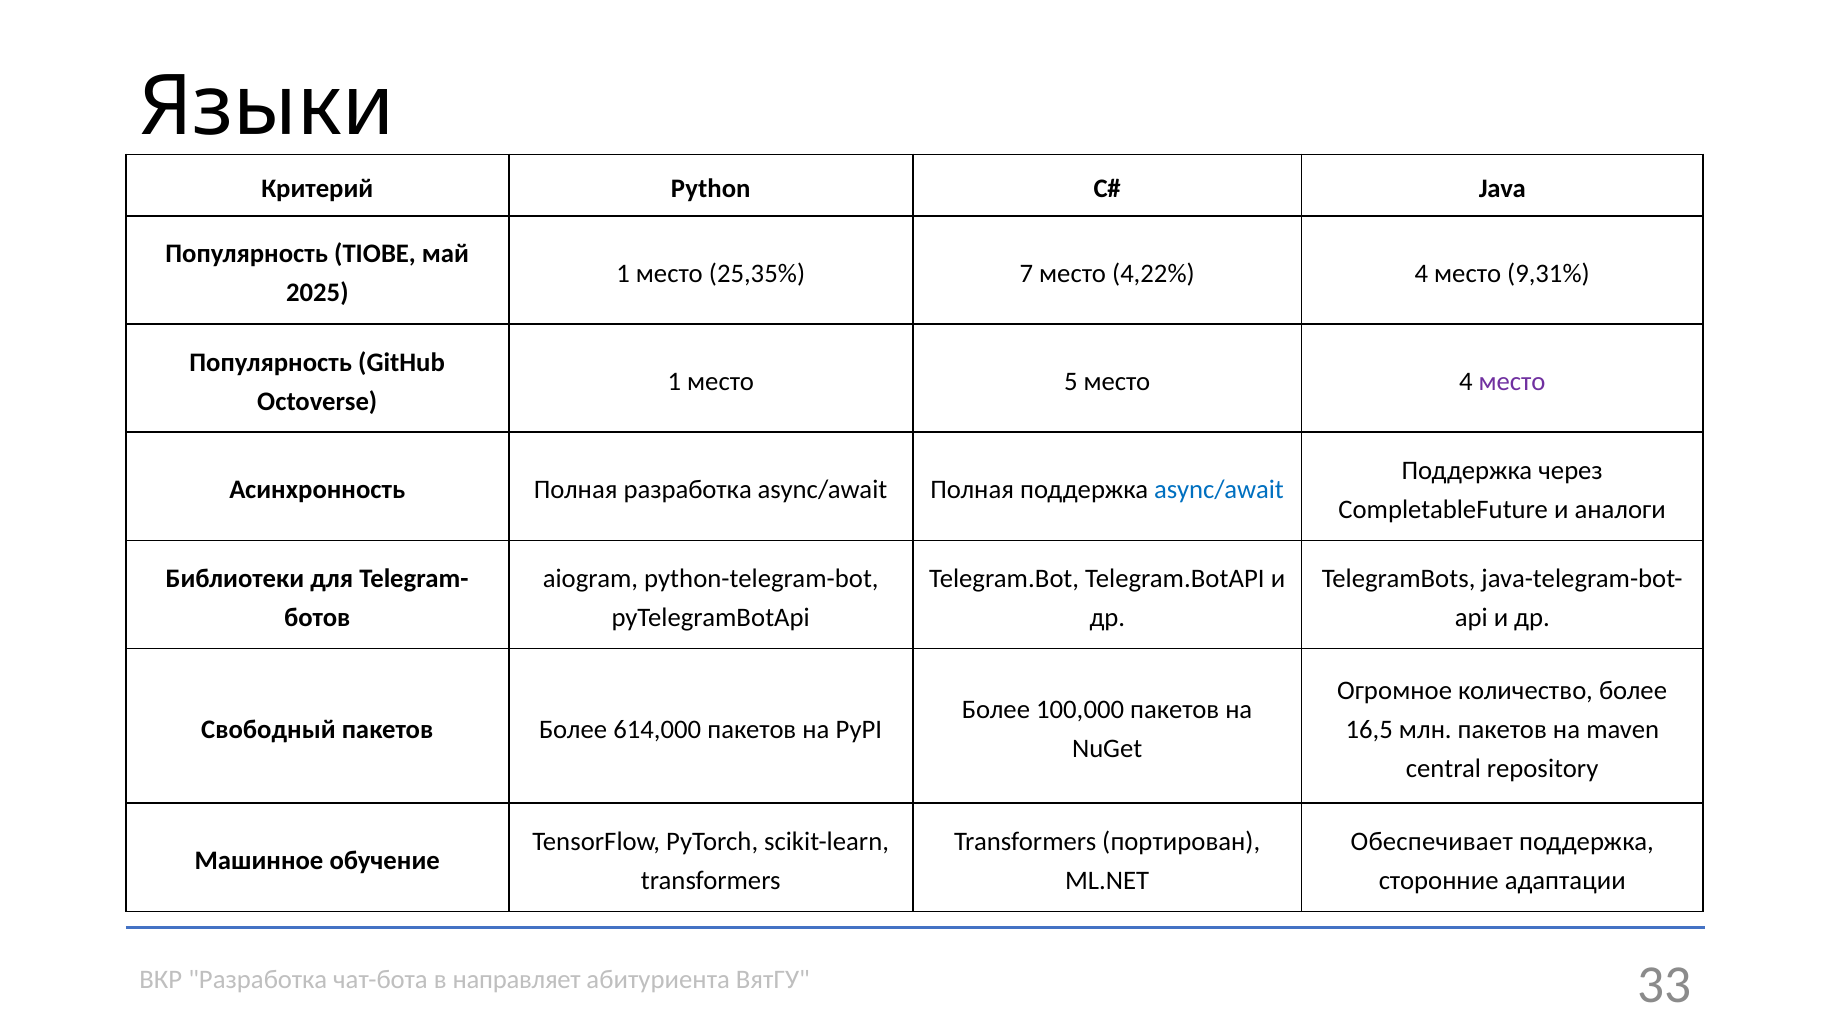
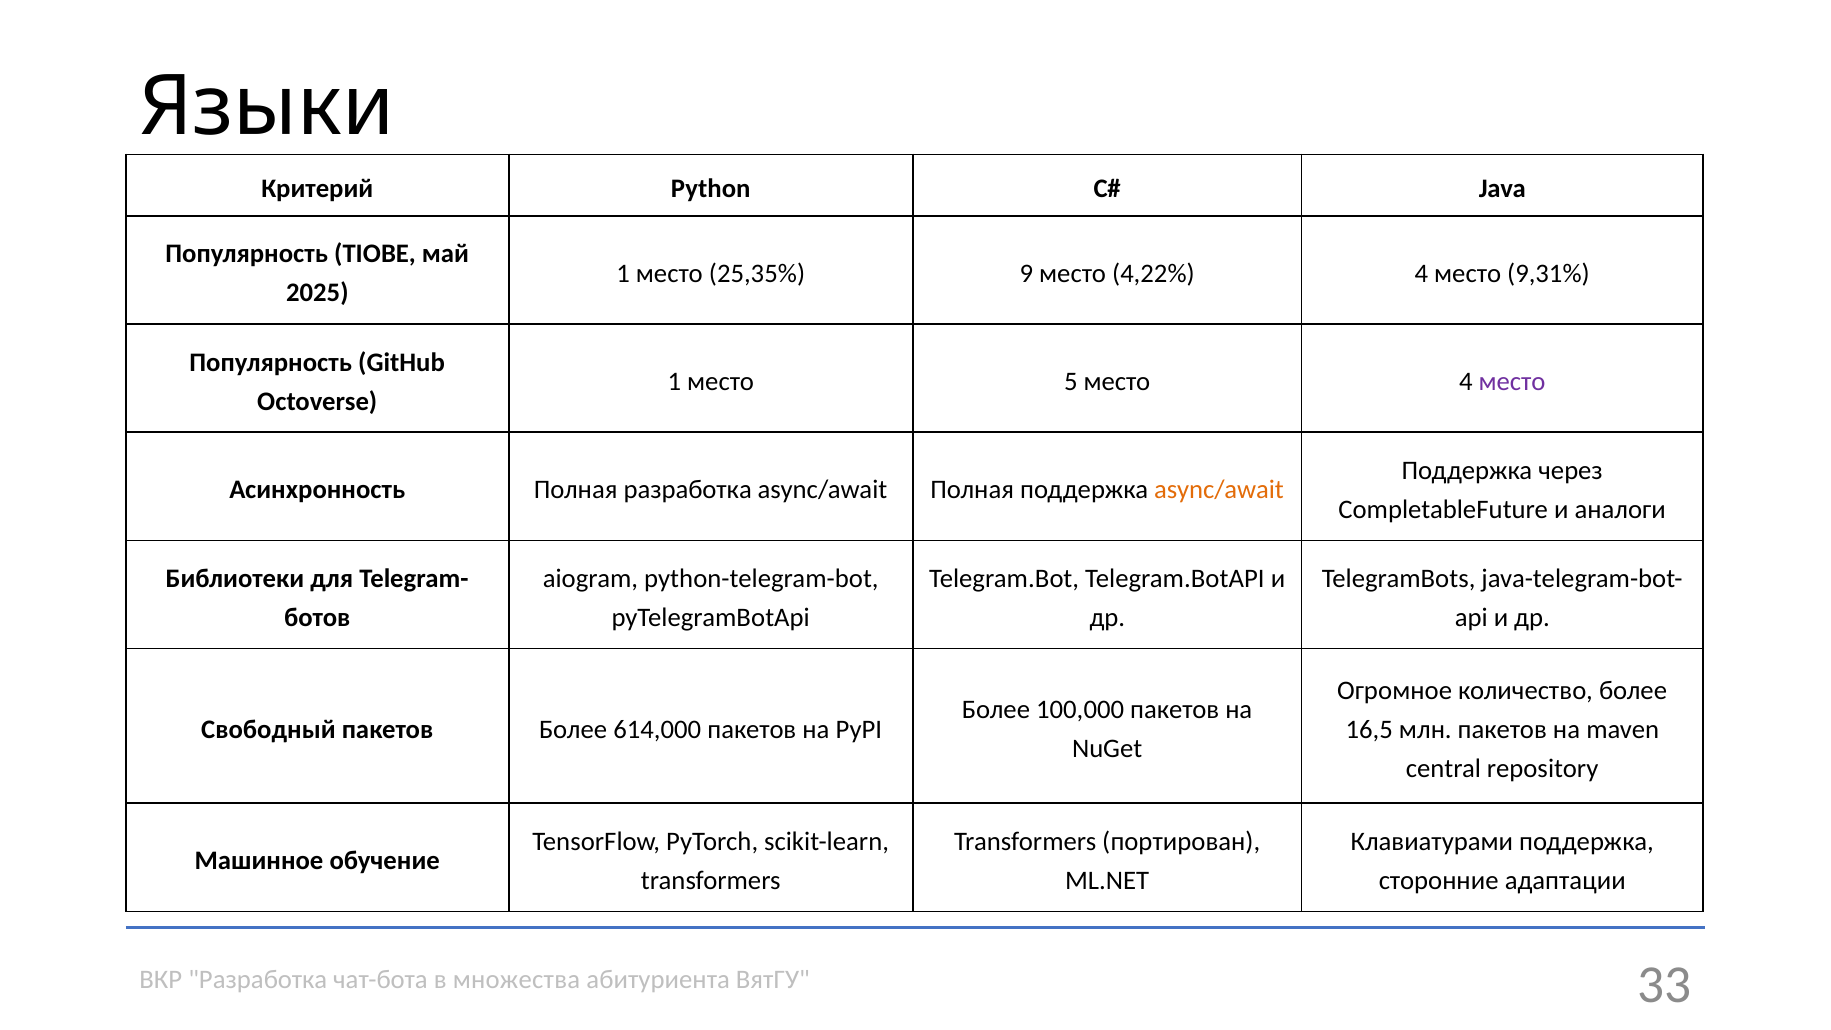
7: 7 -> 9 (1026, 274)
async/await colour: blue -> orange (1219, 490)
Обеспечивает: Обеспечивает -> Клавиатурами (1432, 841)
направляет: направляет -> множества (516, 979)
